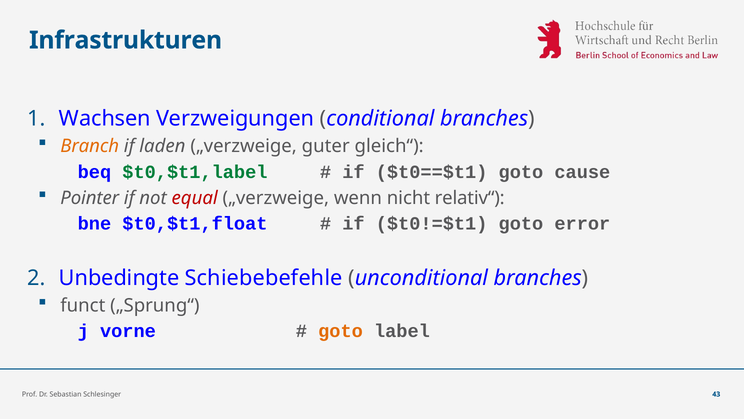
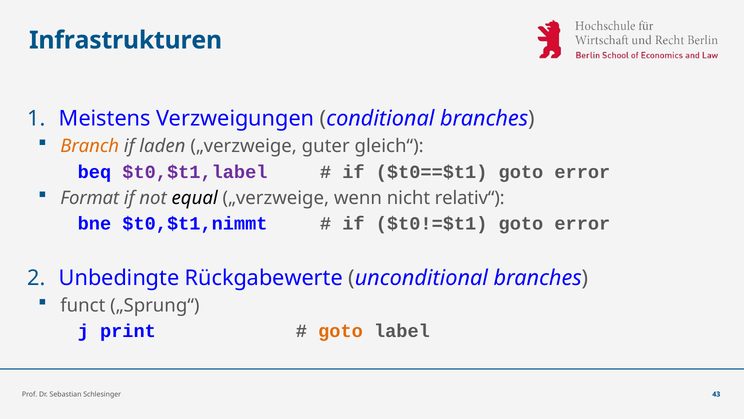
Wachsen: Wachsen -> Meistens (105, 119)
$t0,$t1,label colour: green -> purple (195, 172)
$t0==$t1 goto cause: cause -> error (582, 172)
Pointer: Pointer -> Format (90, 198)
equal colour: red -> black (195, 198)
$t0,$t1,float: $t0,$t1,float -> $t0,$t1,nimmt (195, 224)
Schiebebefehle: Schiebebefehle -> Rückgabewerte (264, 278)
vorne: vorne -> print (128, 331)
